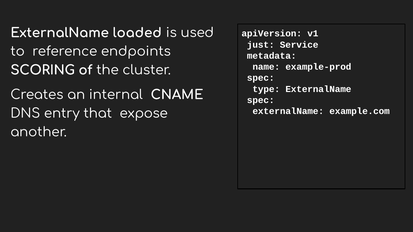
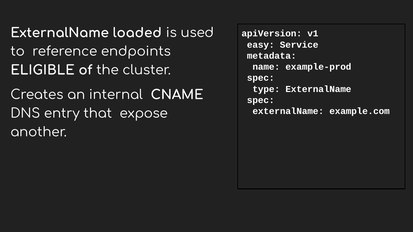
just: just -> easy (261, 45)
SCORING: SCORING -> ELIGIBLE (43, 70)
